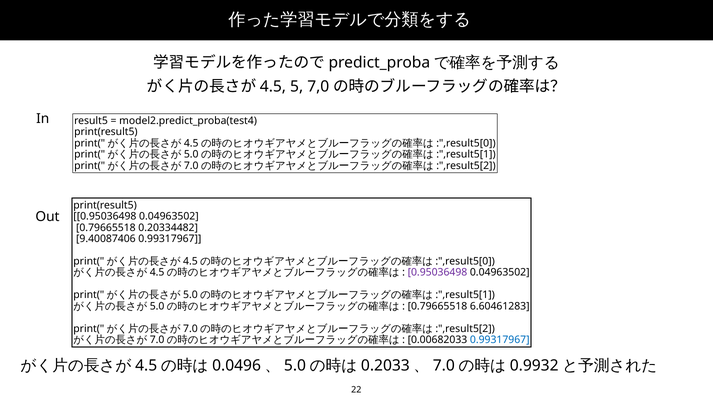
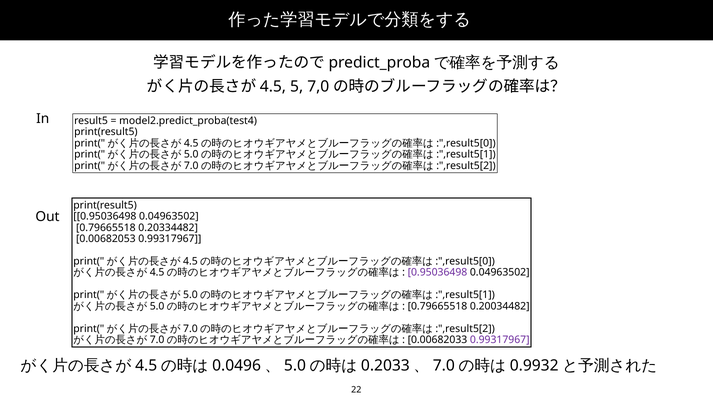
9.40087406: 9.40087406 -> 0.00682053 (106, 239)
6.60461283: 6.60461283 -> 0.20034482 (500, 306)
0.99317967 colour: blue -> purple (500, 340)
